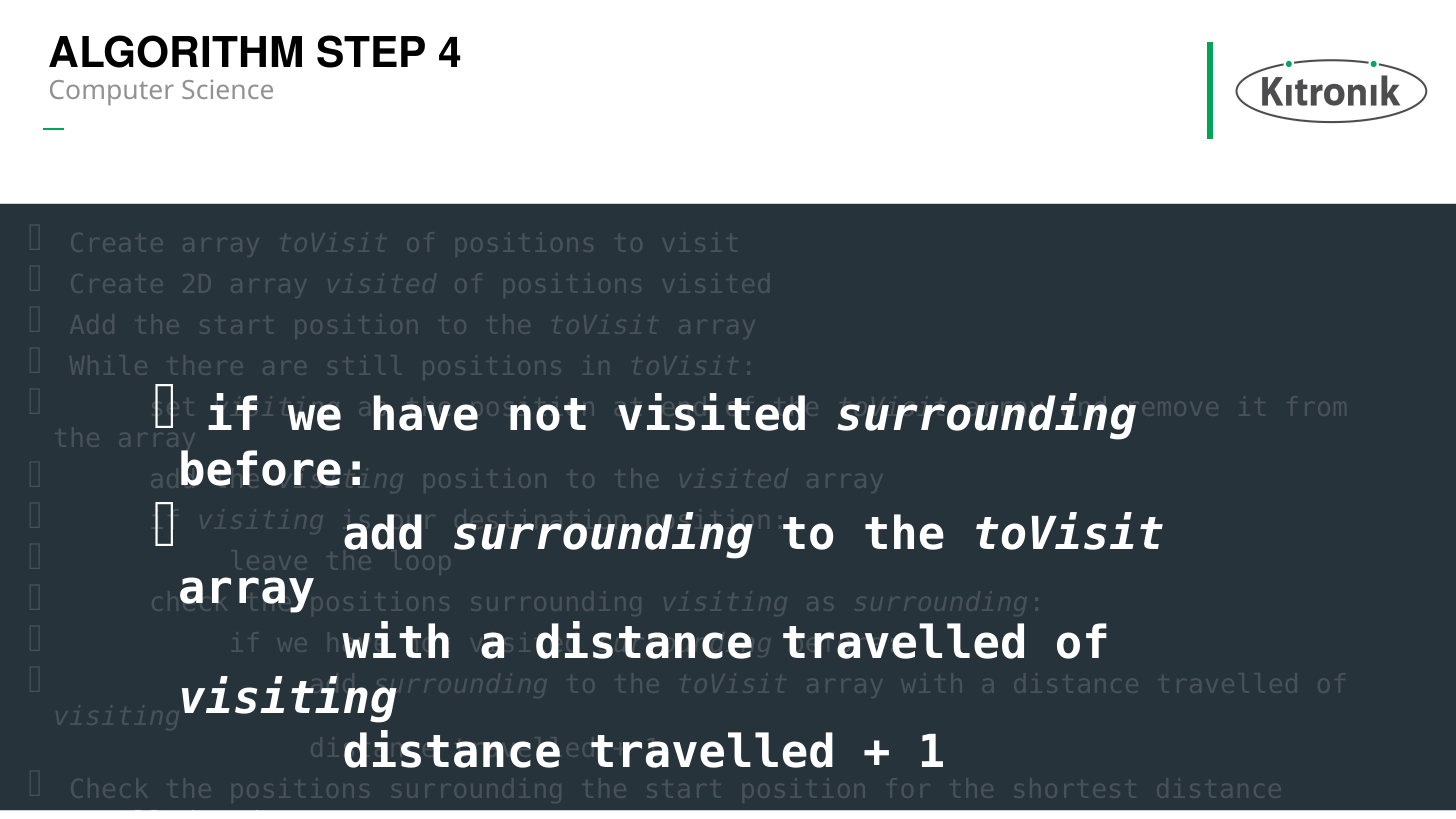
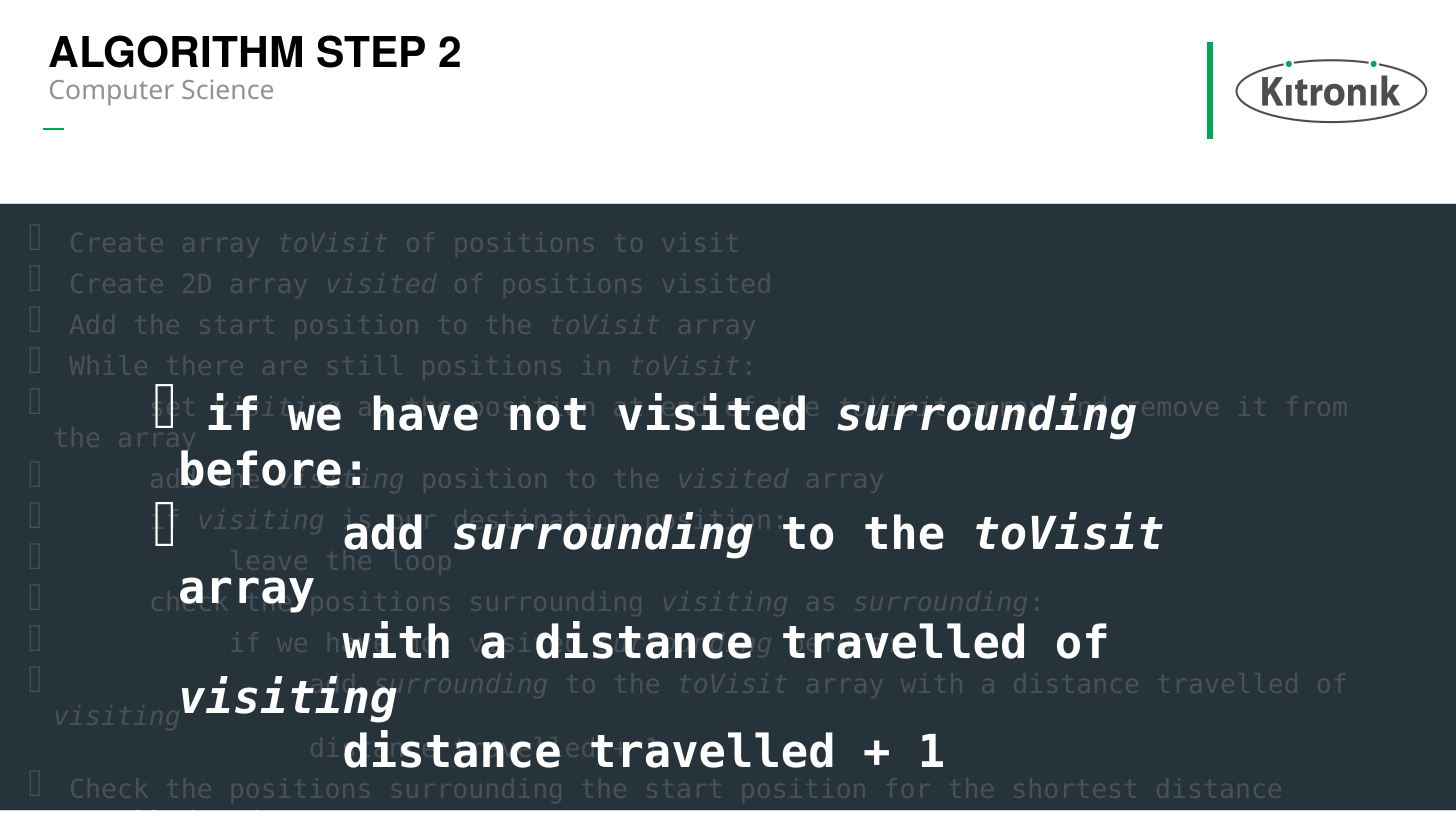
4: 4 -> 2 (451, 54)
